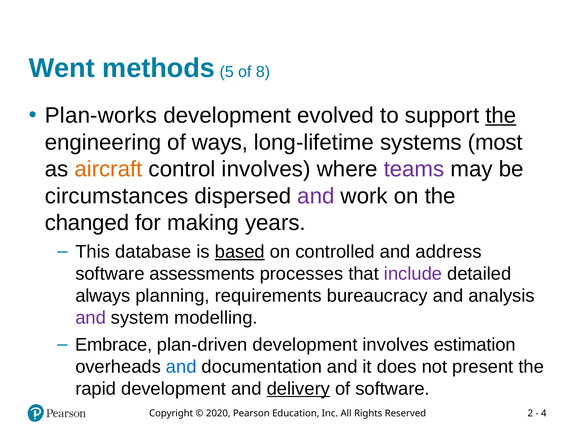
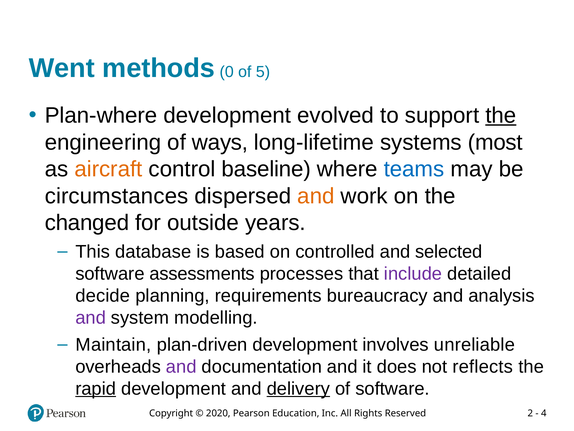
5: 5 -> 0 (227, 72)
8: 8 -> 5 (263, 72)
Plan-works: Plan-works -> Plan-where (101, 115)
control involves: involves -> baseline (266, 169)
teams colour: purple -> blue (414, 169)
and colour: purple -> orange (316, 196)
making: making -> outside (203, 223)
based underline: present -> none (240, 252)
address: address -> selected (449, 252)
always: always -> decide (103, 296)
Embrace: Embrace -> Maintain (113, 344)
estimation: estimation -> unreliable (475, 344)
and colour: blue -> purple (181, 366)
present: present -> reflects (483, 366)
rapid underline: none -> present (96, 388)
